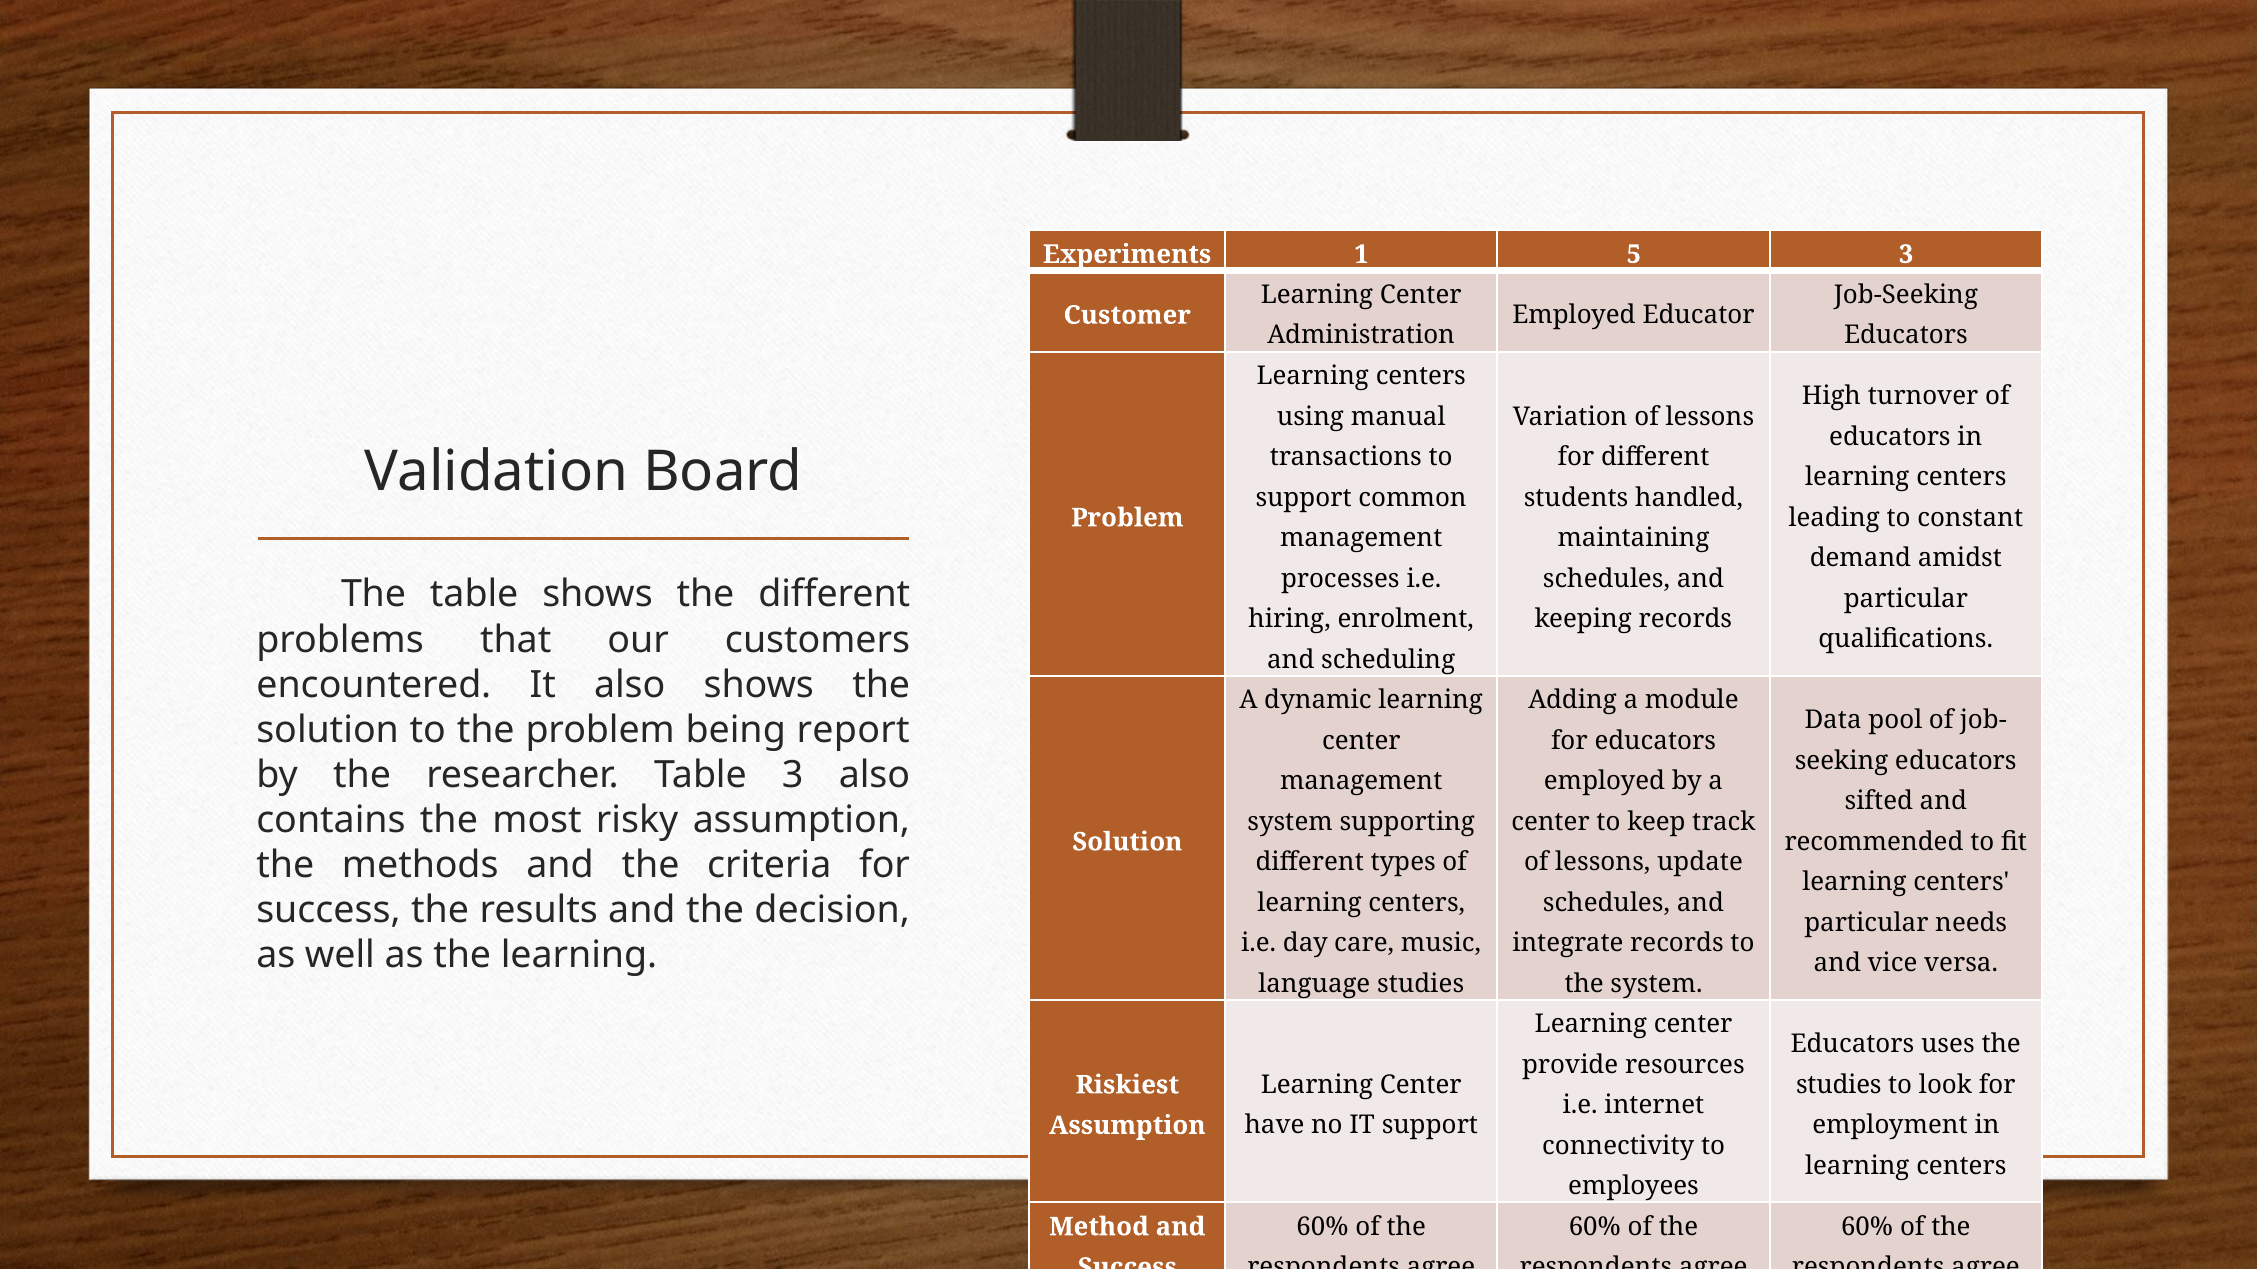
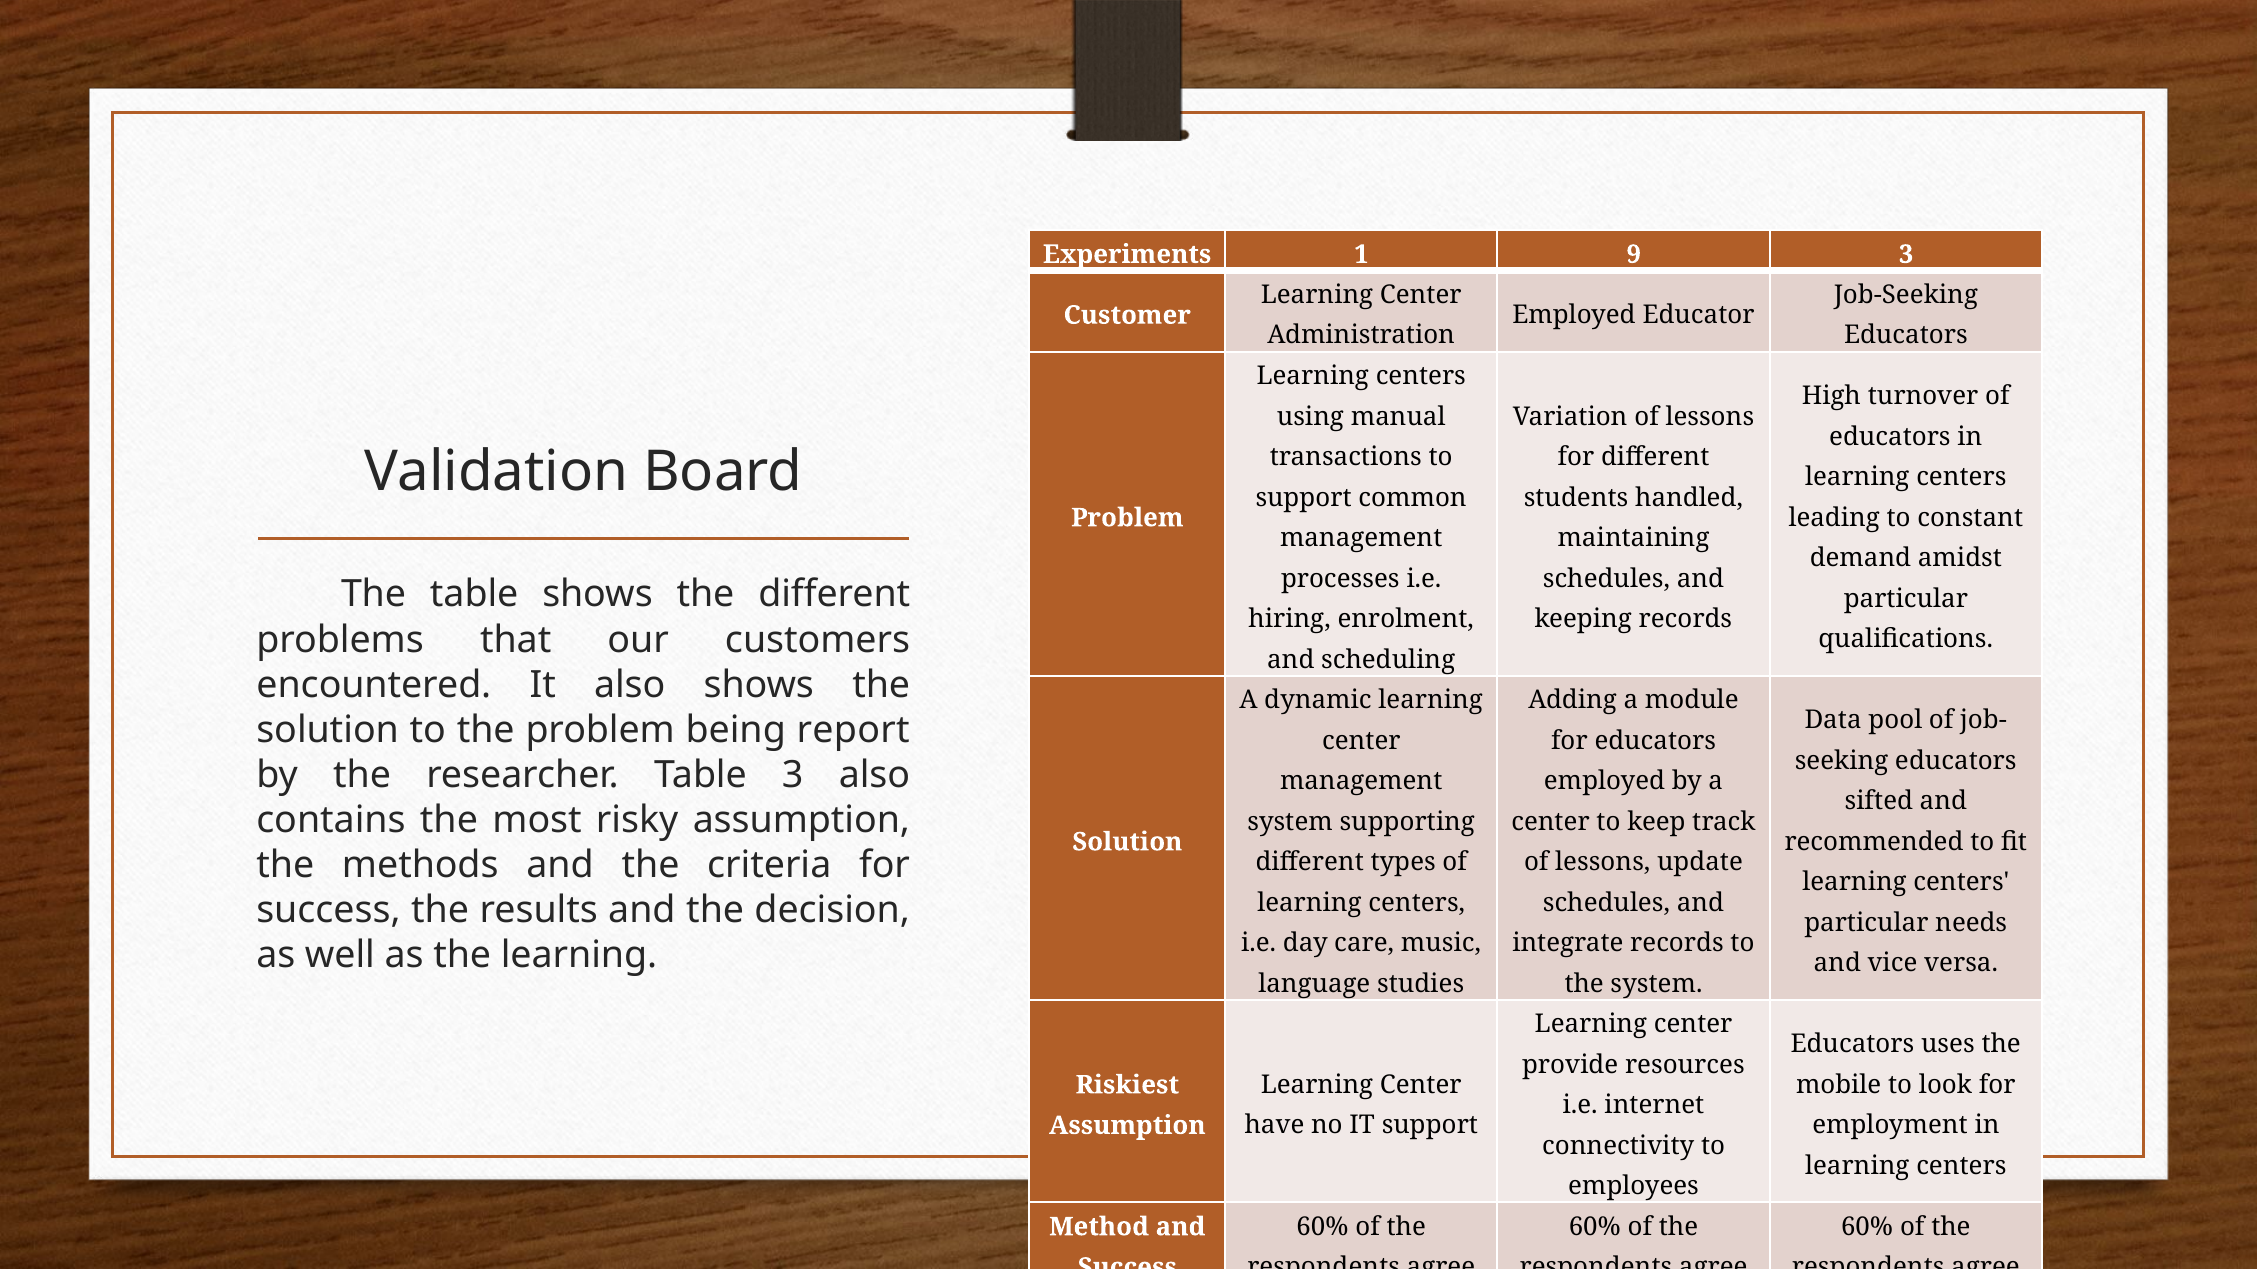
5: 5 -> 9 (1634, 255)
studies: studies -> mobile (1839, 1085)
